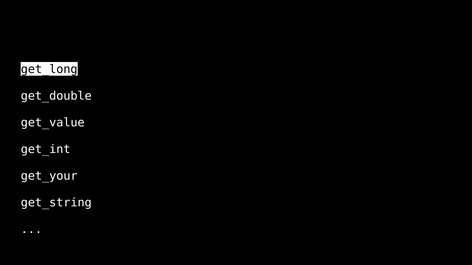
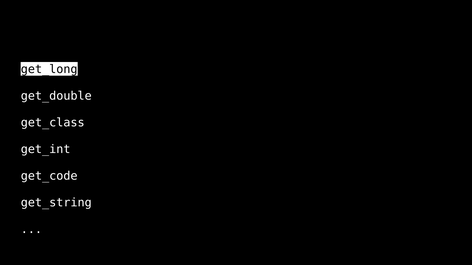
get_value: get_value -> get_class (53, 123)
get_your: get_your -> get_code (49, 176)
